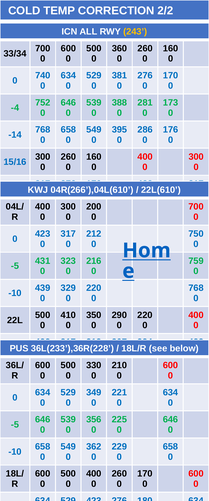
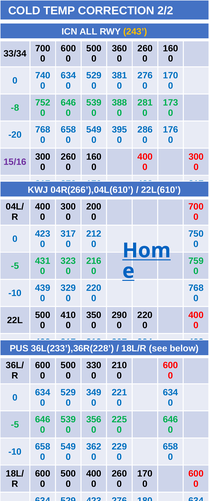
-4: -4 -> -8 (15, 107)
-14: -14 -> -20 (15, 135)
15/16 colour: blue -> purple (15, 162)
